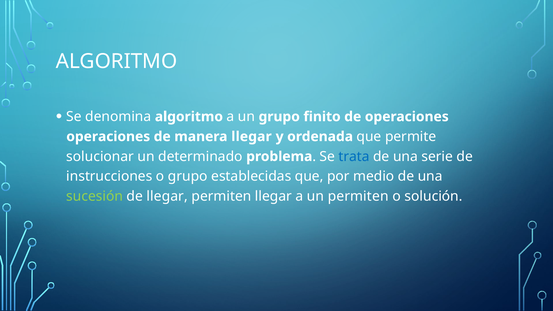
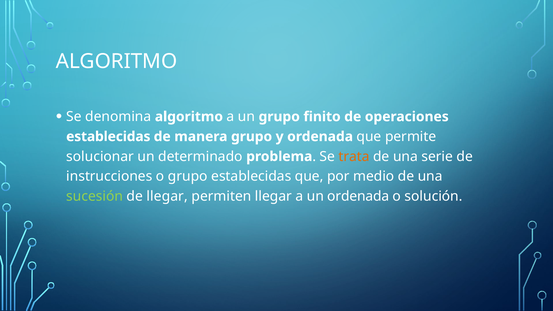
operaciones: operaciones -> establecidas (108, 137)
manera llegar: llegar -> grupo (252, 137)
trata colour: blue -> orange (354, 157)
un permiten: permiten -> ordenada (358, 196)
